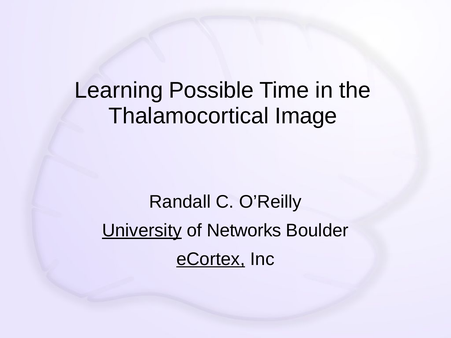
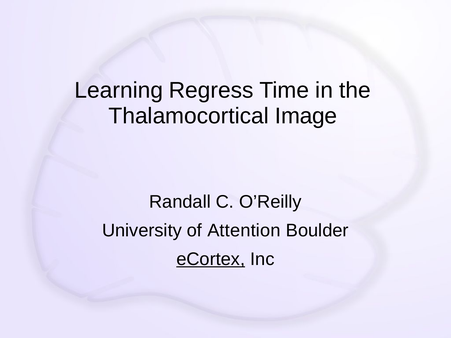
Possible: Possible -> Regress (211, 91)
University underline: present -> none (142, 231)
Networks: Networks -> Attention (244, 231)
